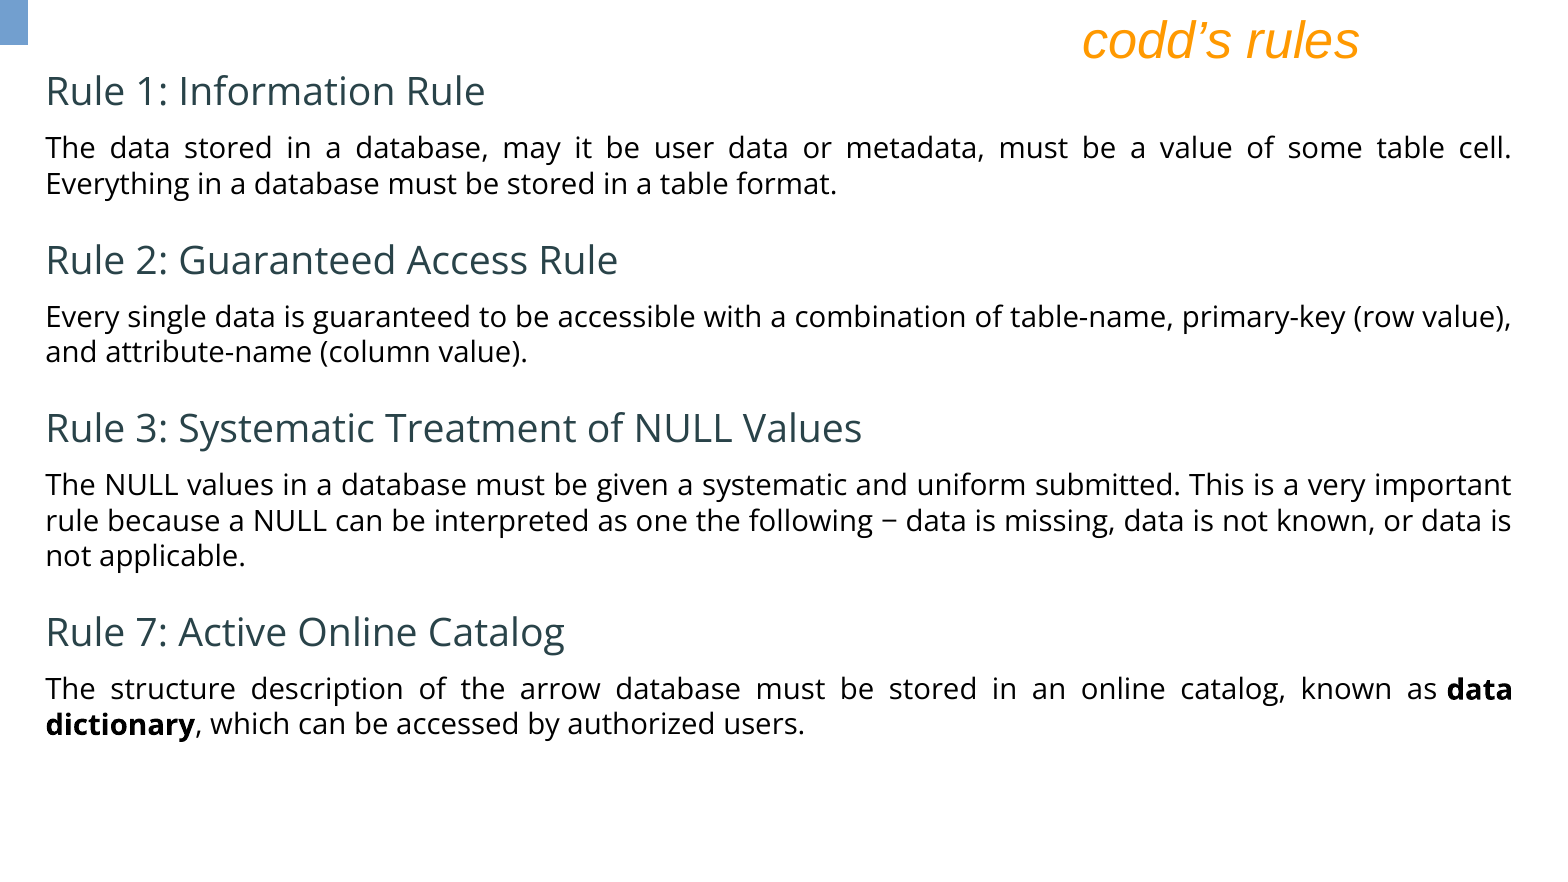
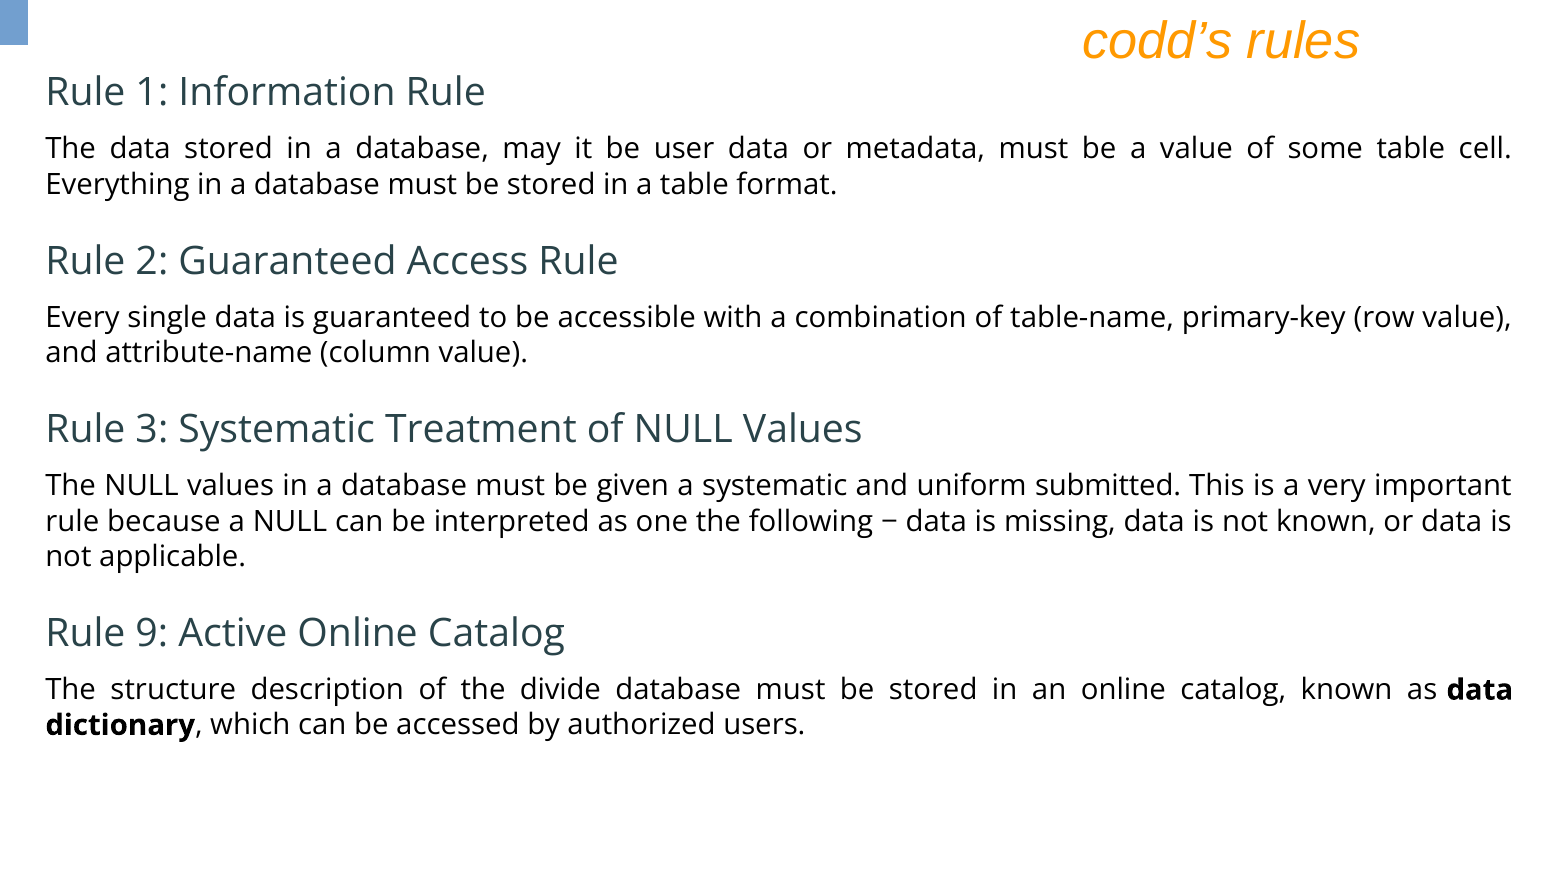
7: 7 -> 9 (152, 634)
arrow: arrow -> divide (560, 690)
